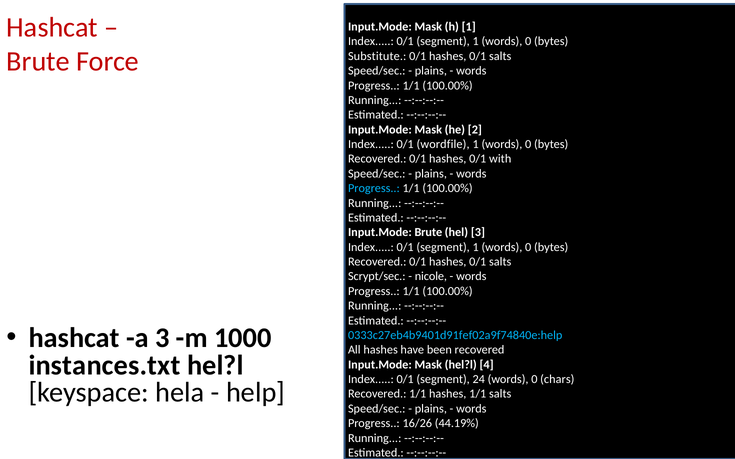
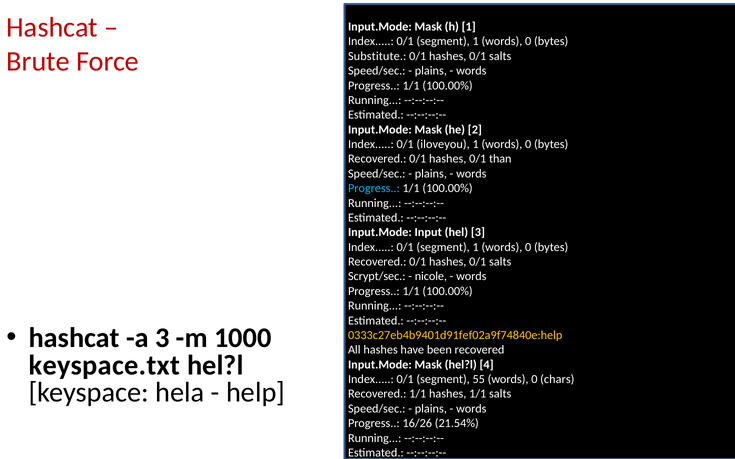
wordfile: wordfile -> iloveyou (443, 144)
with: with -> than (500, 159)
Input.Mode Brute: Brute -> Input (428, 233)
0333c27eb4b9401d91fef02a9f74840e:help colour: light blue -> yellow (455, 335)
instances.txt: instances.txt -> keyspace.txt (104, 366)
24: 24 -> 55 (479, 380)
44.19%: 44.19% -> 21.54% (457, 424)
